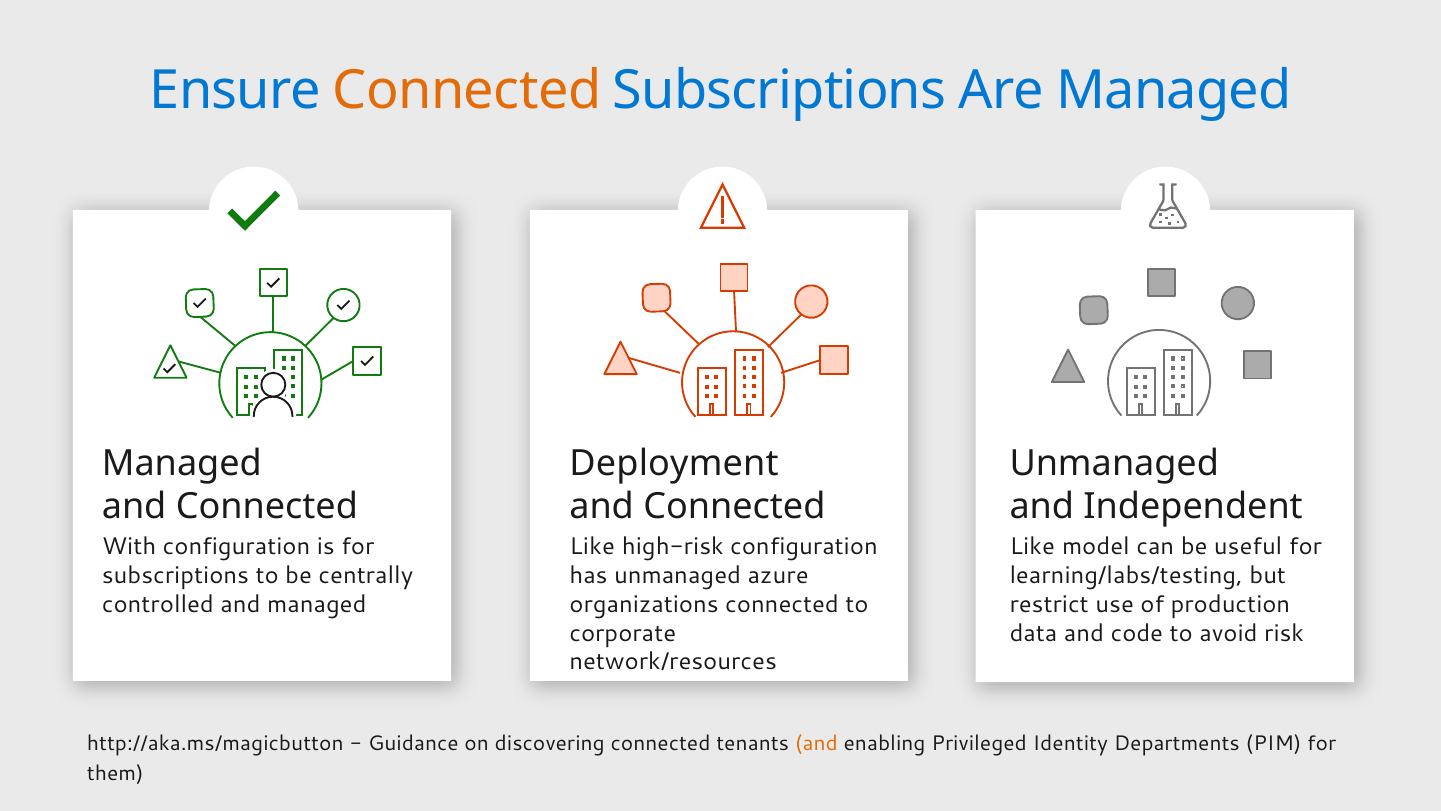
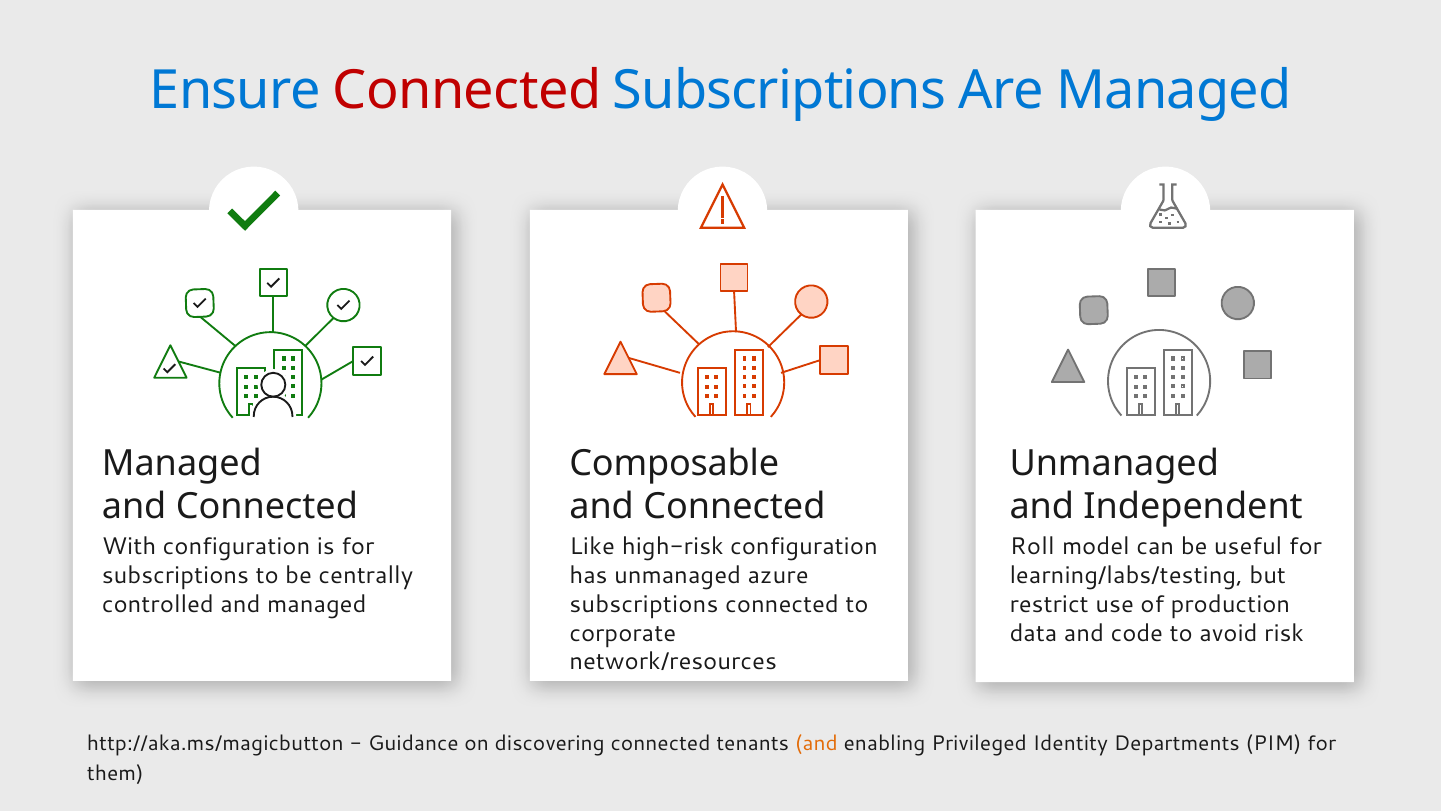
Connected colour: orange -> red (467, 90)
Deployment: Deployment -> Composable (674, 463)
Like: Like -> Roll (1032, 546)
organizations: organizations -> subscriptions (644, 604)
